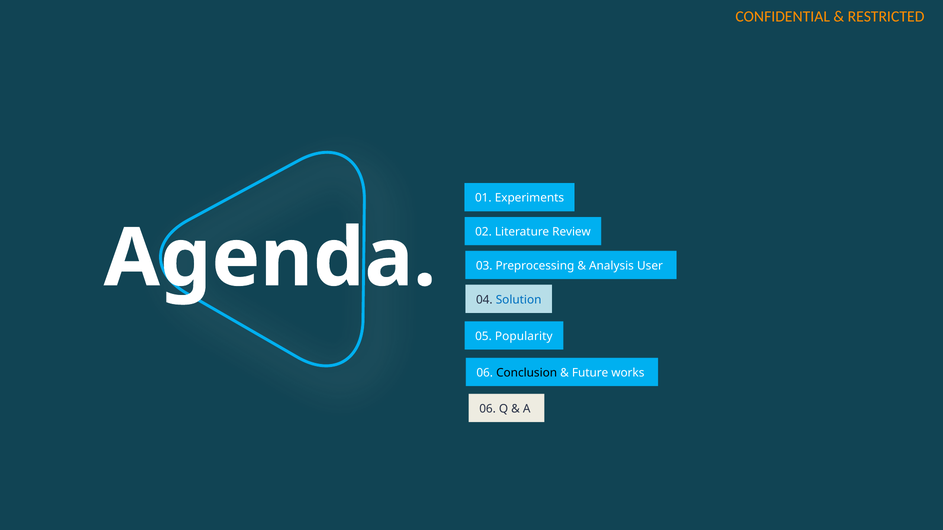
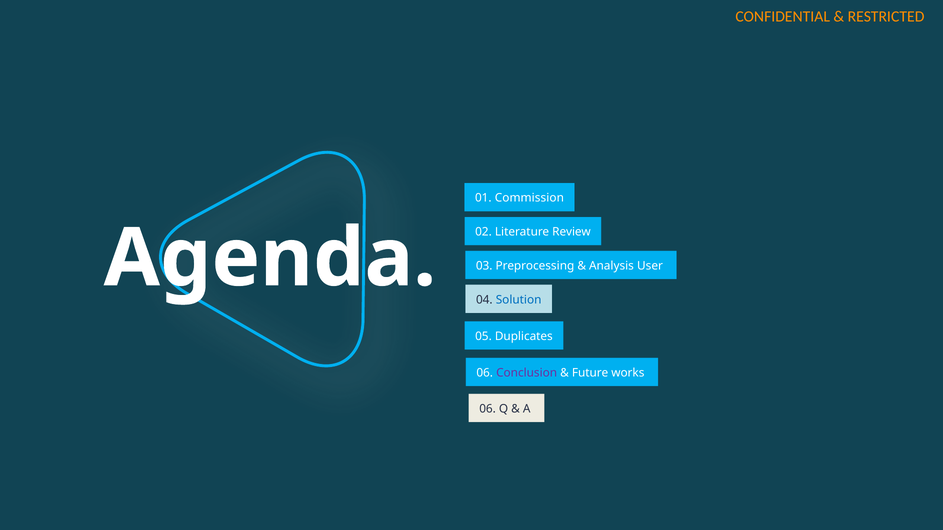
Experiments: Experiments -> Commission (529, 198)
Popularity: Popularity -> Duplicates (524, 337)
Conclusion colour: black -> purple (527, 373)
